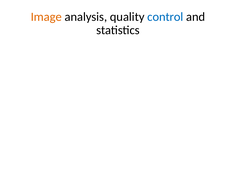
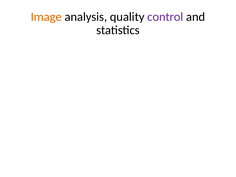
control colour: blue -> purple (165, 17)
